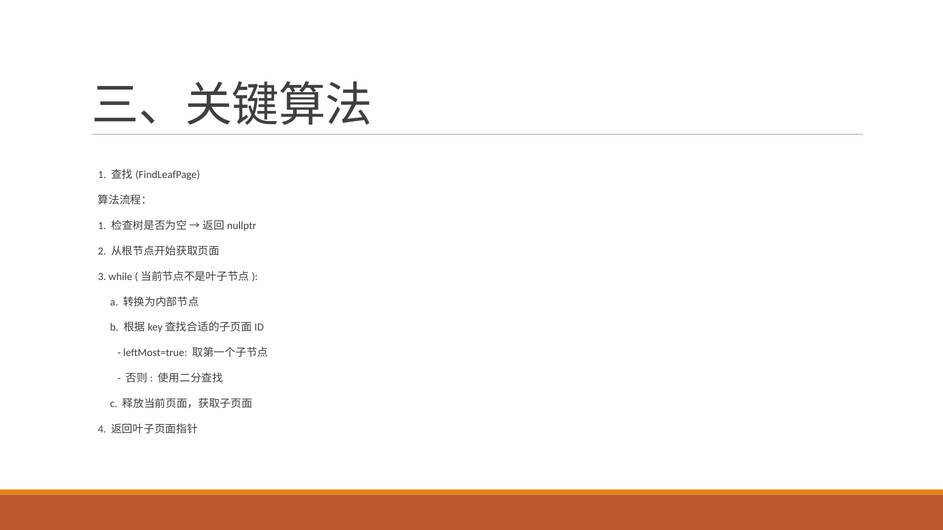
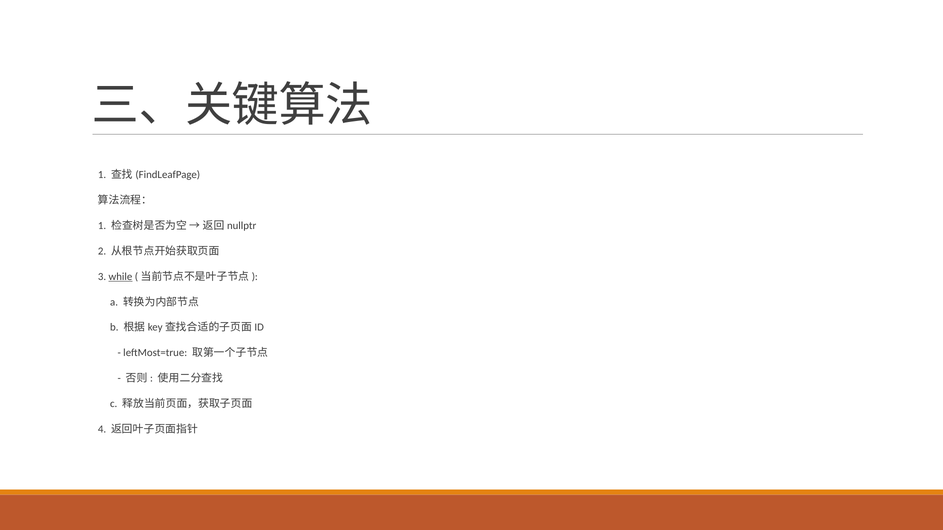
while underline: none -> present (120, 277)
